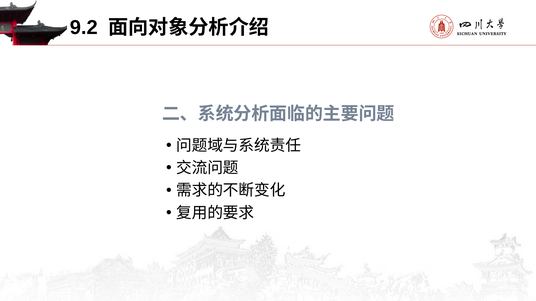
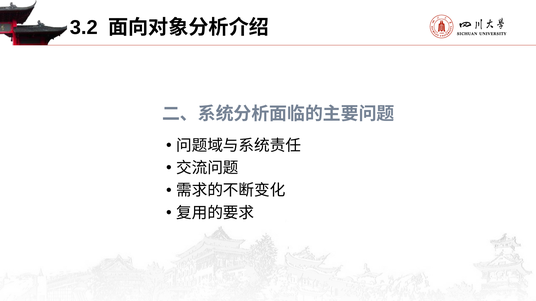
9.2: 9.2 -> 3.2 (84, 28)
